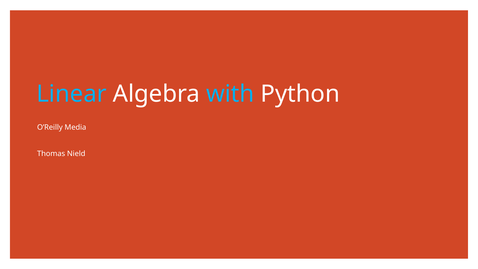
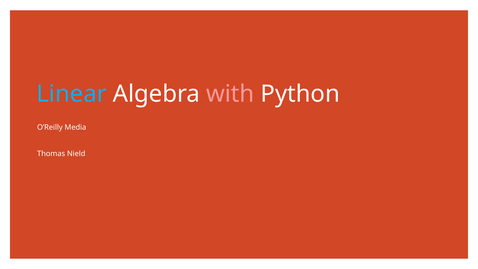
with colour: light blue -> pink (230, 94)
